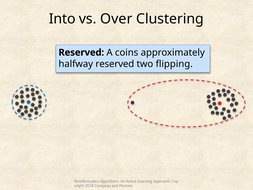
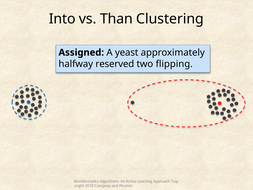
Over: Over -> Than (116, 19)
Reserved: Reserved -> Assigned (81, 52)
coins: coins -> yeast (127, 52)
